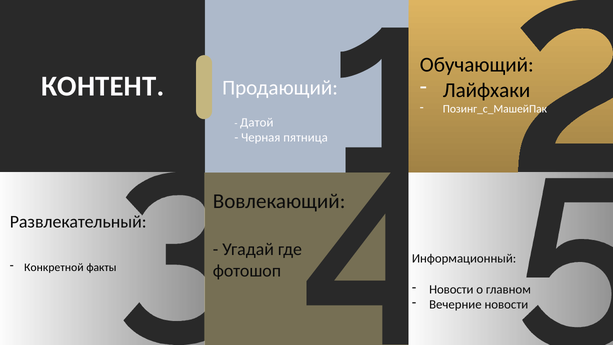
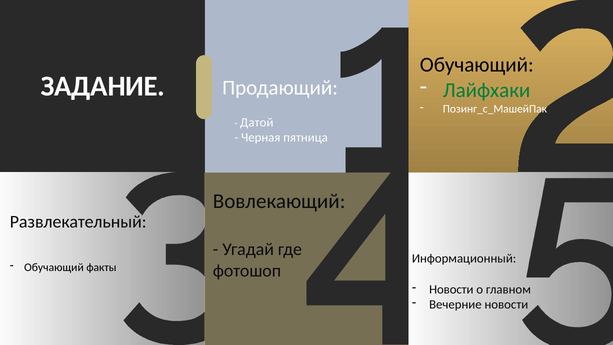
КОНТЕНТ: КОНТЕНТ -> ЗАДАНИЕ (103, 86)
Лайфхаки colour: black -> green (487, 90)
Конкретной: Конкретной -> Обучающий (54, 267)
